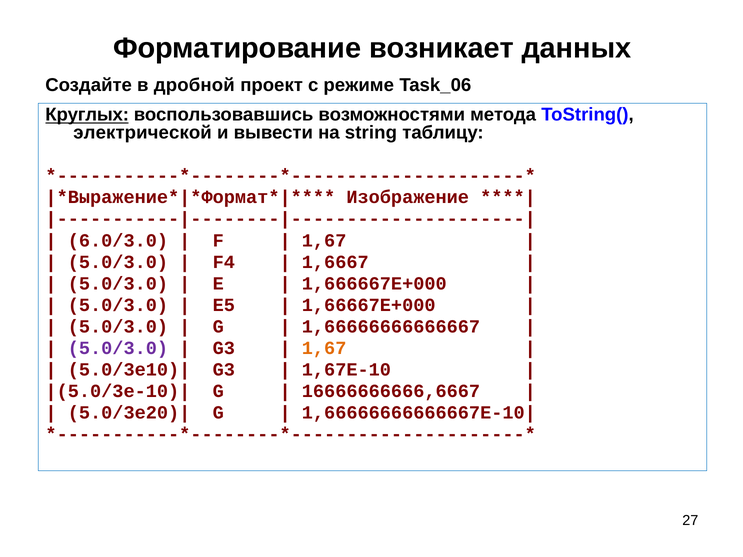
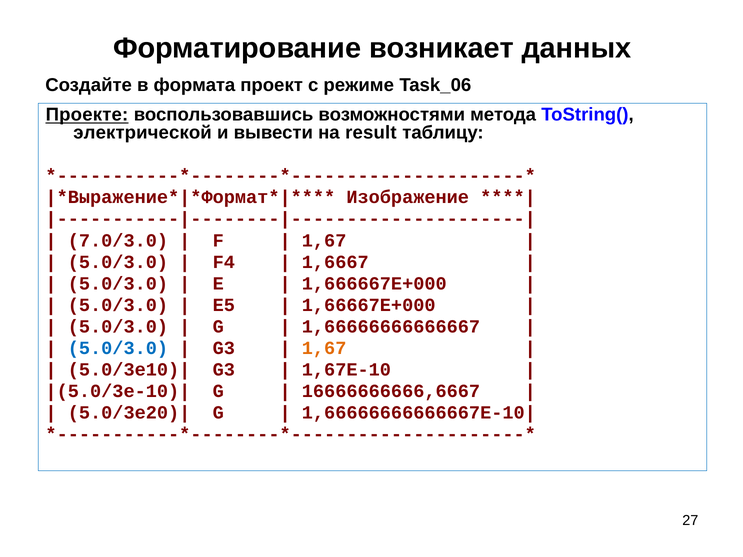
дробной: дробной -> формата (194, 85)
Круглых: Круглых -> Проекте (87, 115)
string: string -> result (371, 133)
6.0/3.0: 6.0/3.0 -> 7.0/3.0 (118, 241)
5.0/3.0 colour: purple -> blue (118, 348)
